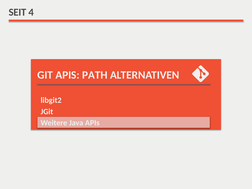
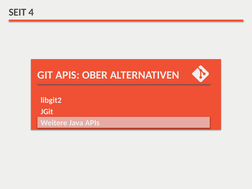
PATH: PATH -> OBER (95, 75)
